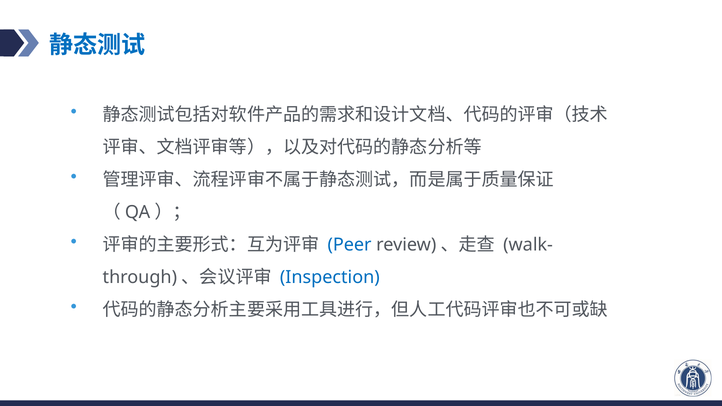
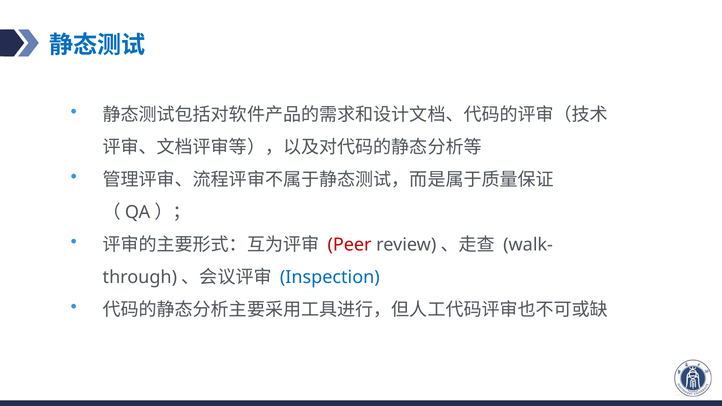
Peer colour: blue -> red (350, 245)
